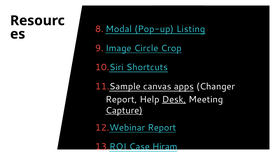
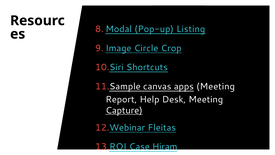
apps Changer: Changer -> Meeting (216, 86)
Desk underline: present -> none (174, 99)
Report: Report -> Fleitas (162, 127)
